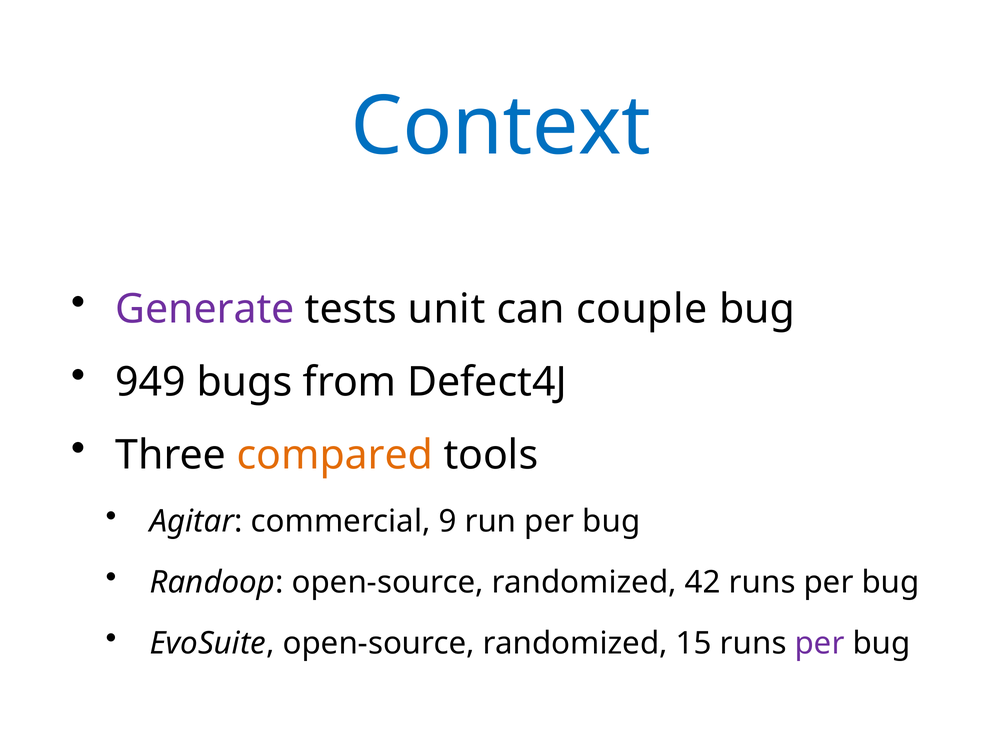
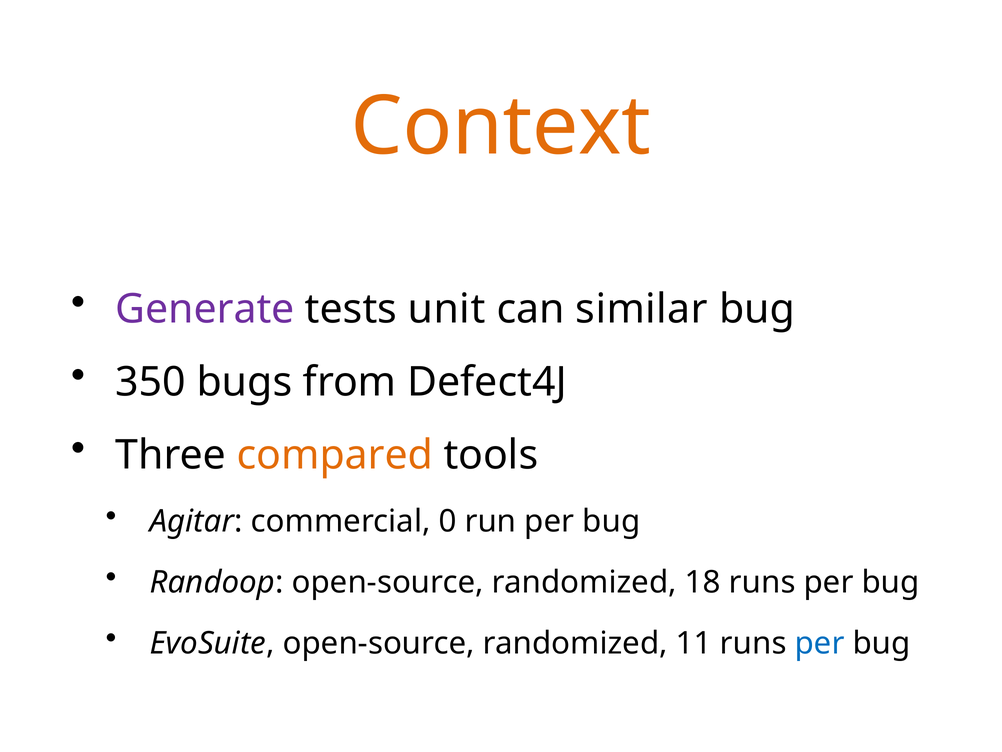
Context colour: blue -> orange (501, 127)
couple: couple -> similar (642, 309)
949: 949 -> 350 (151, 382)
9: 9 -> 0 (448, 521)
42: 42 -> 18 (703, 582)
15: 15 -> 11 (694, 643)
per colour: purple -> blue (820, 643)
